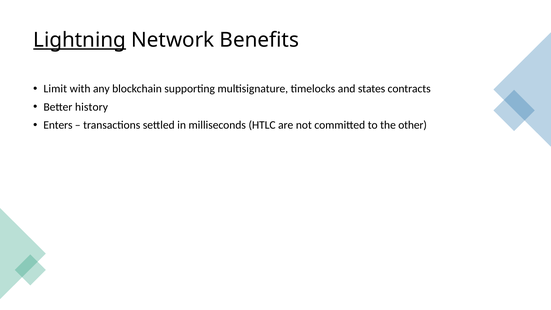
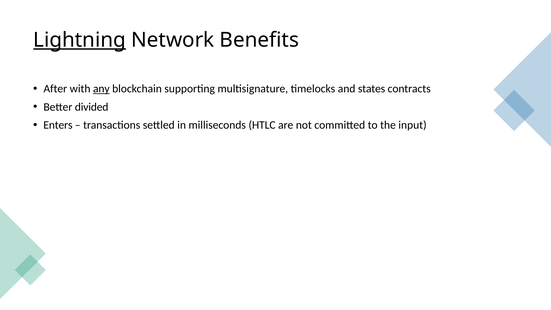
Limit: Limit -> After (55, 89)
any underline: none -> present (101, 89)
history: history -> divided (92, 107)
other: other -> input (412, 125)
